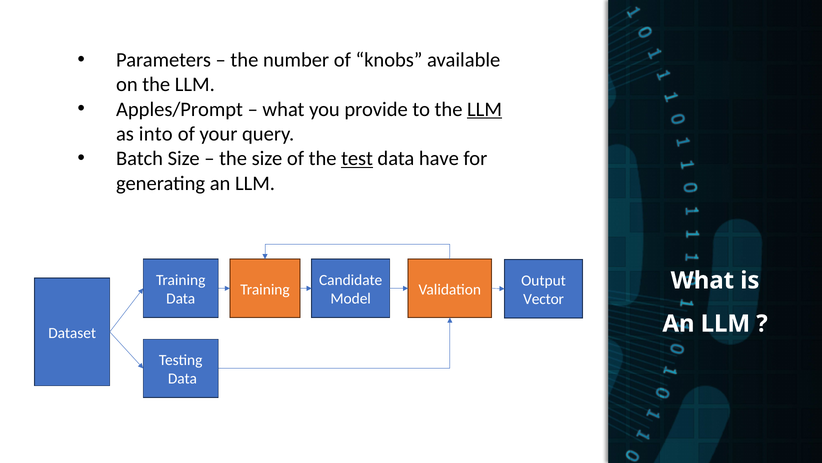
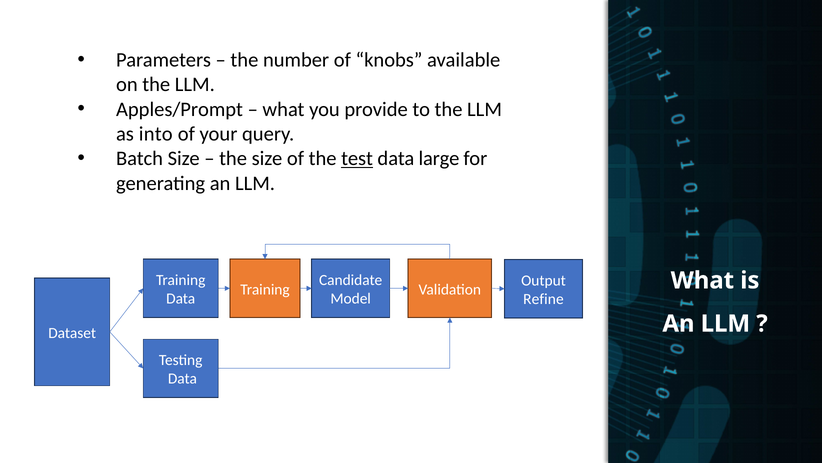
LLM underline: present -> none (485, 109)
have: have -> large (439, 158)
Vector: Vector -> Refine (543, 299)
